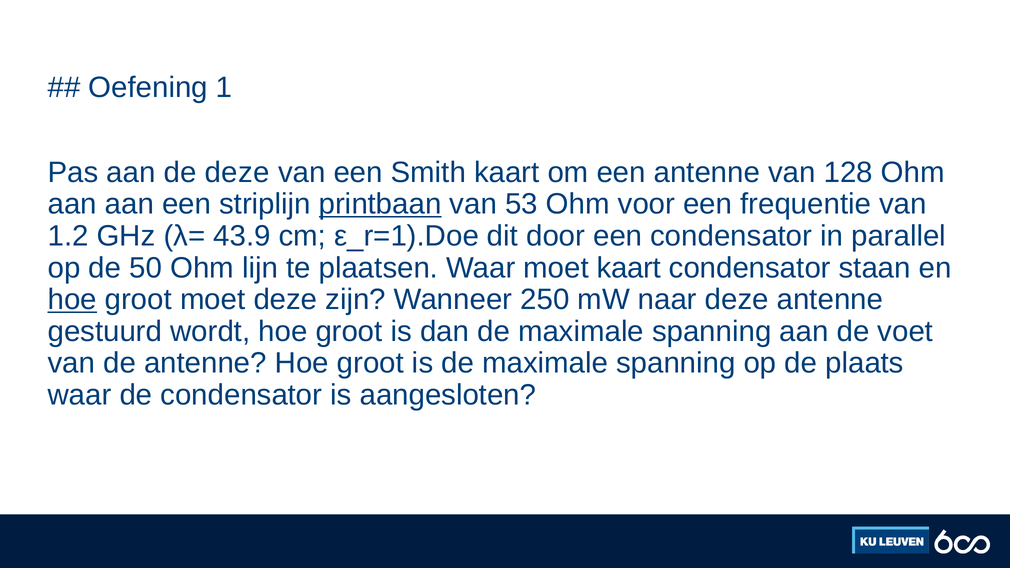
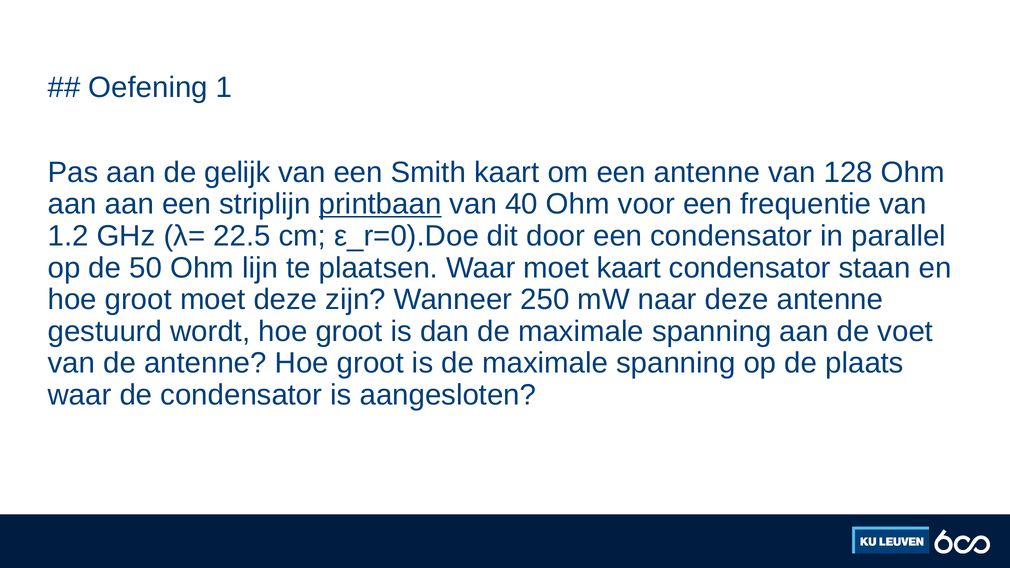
de deze: deze -> gelijk (237, 172)
53: 53 -> 40 (521, 204)
43.9: 43.9 -> 22.5 (242, 236)
ε_r=1).Doe: ε_r=1).Doe -> ε_r=0).Doe (407, 236)
hoe underline: present -> none (72, 300)
